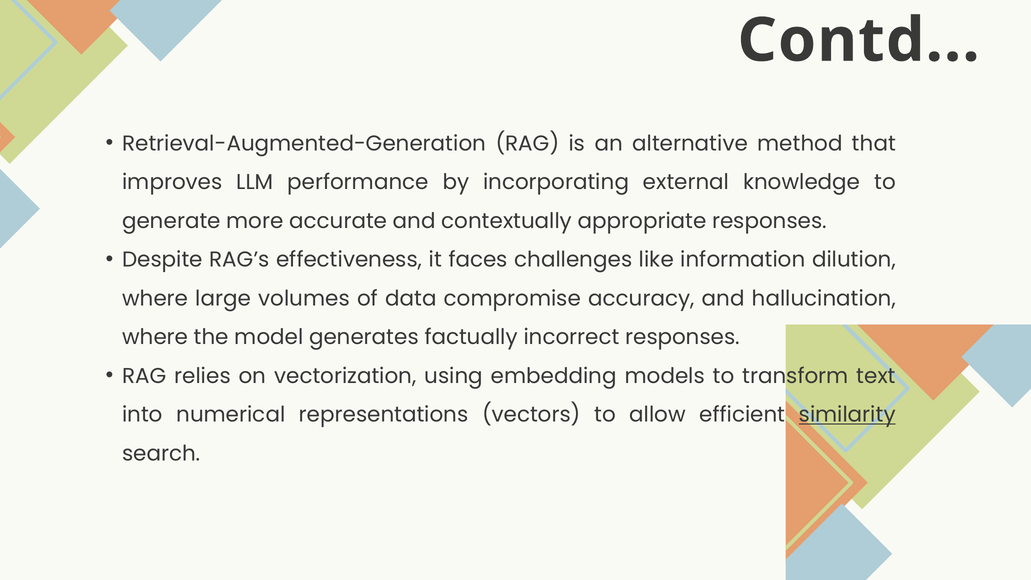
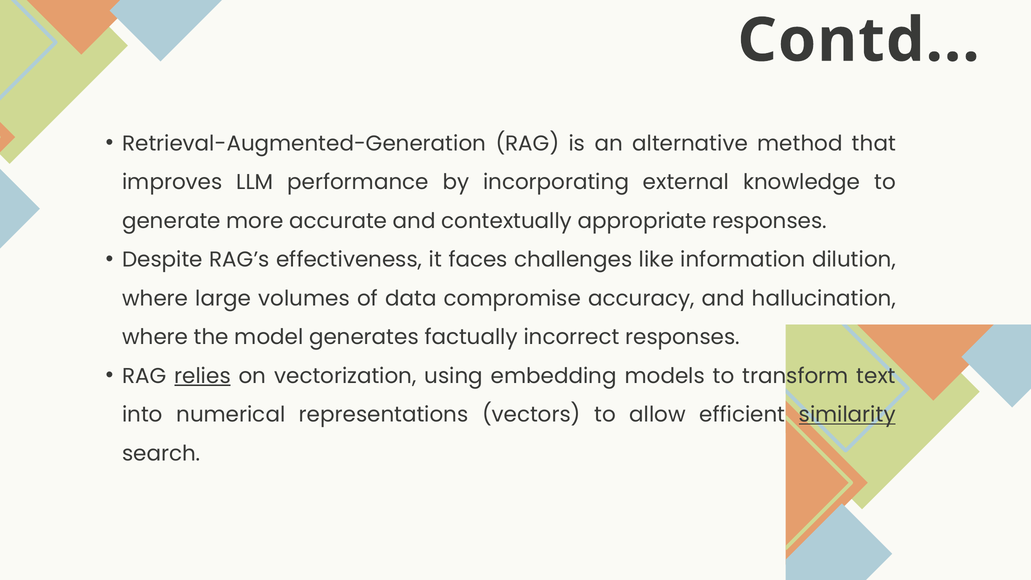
relies underline: none -> present (203, 376)
